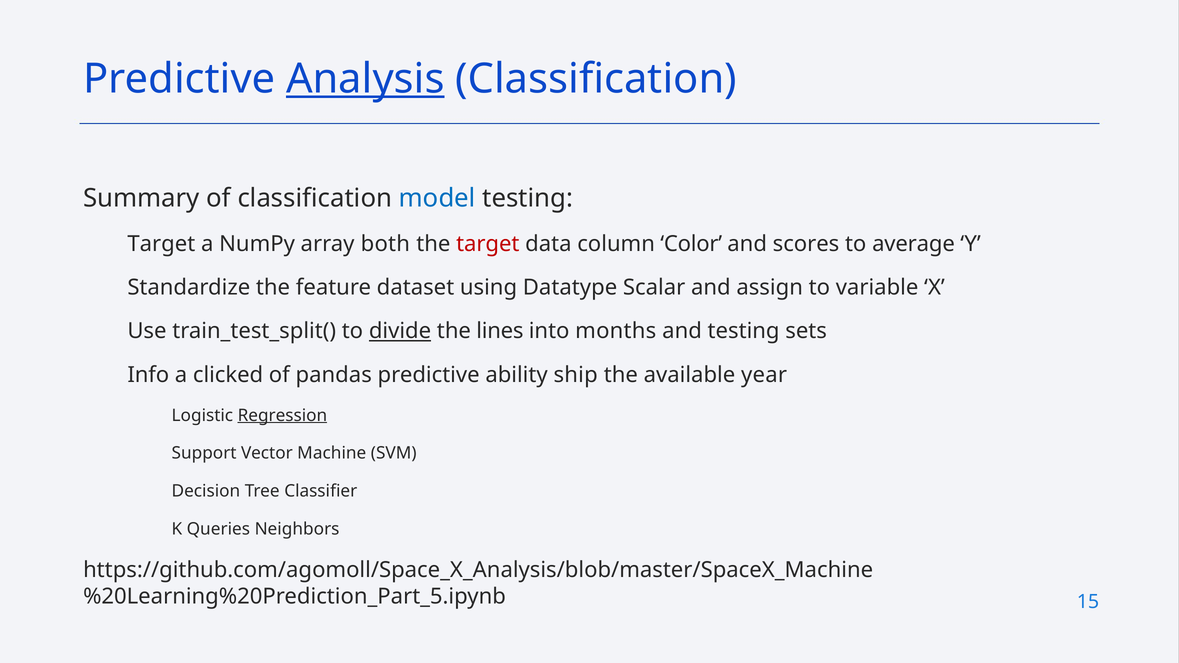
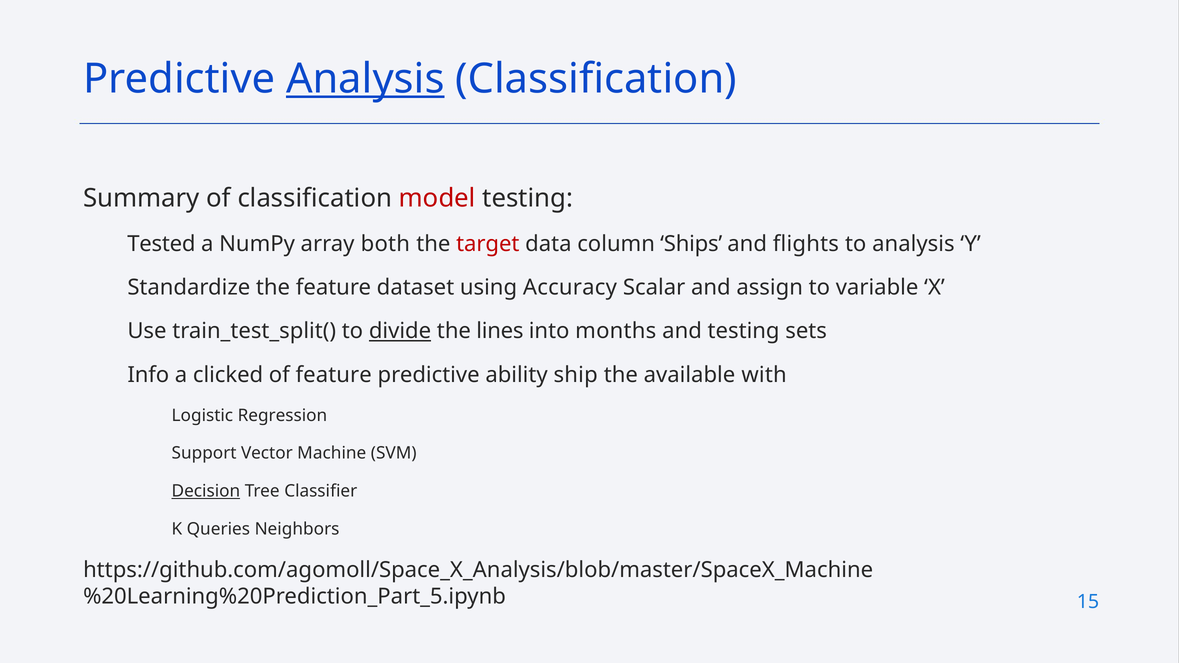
model colour: blue -> red (437, 198)
Target: Target -> Tested (161, 244)
Color: Color -> Ships (691, 244)
scores: scores -> flights (806, 244)
to average: average -> analysis (913, 244)
Datatype: Datatype -> Accuracy (570, 288)
of pandas: pandas -> feature (334, 375)
year: year -> with (764, 375)
Regression underline: present -> none (282, 415)
Decision underline: none -> present (206, 491)
